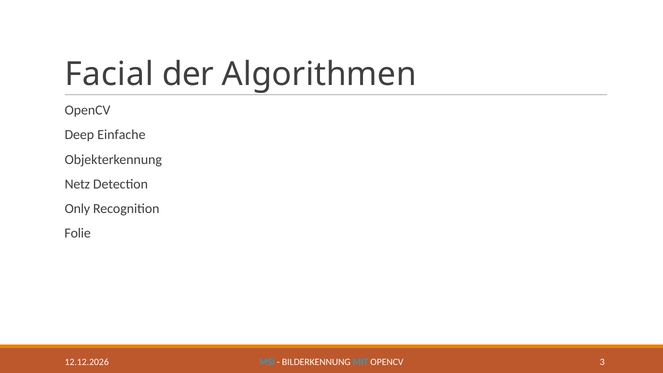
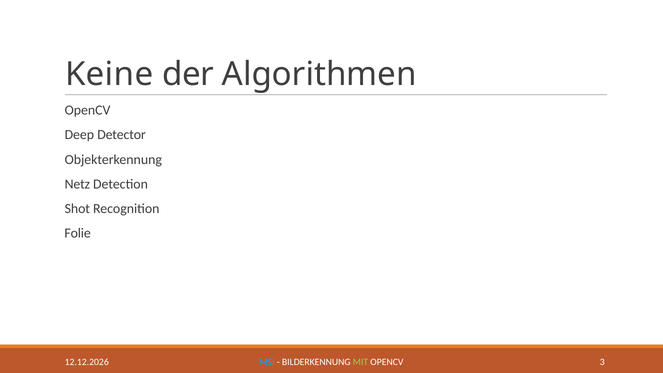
Facial: Facial -> Keine (109, 74)
Einfache: Einfache -> Detector (121, 135)
Only: Only -> Shot (77, 209)
MIT colour: light blue -> light green (360, 362)
